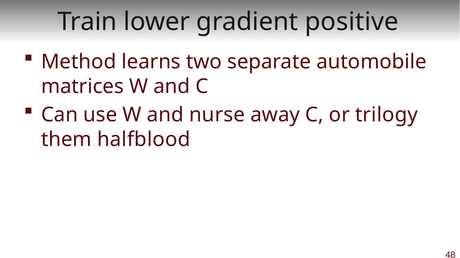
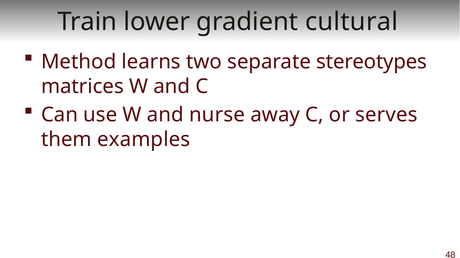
positive: positive -> cultural (352, 22)
automobile: automobile -> stereotypes (372, 62)
trilogy: trilogy -> serves (387, 115)
halfblood: halfblood -> examples (144, 140)
